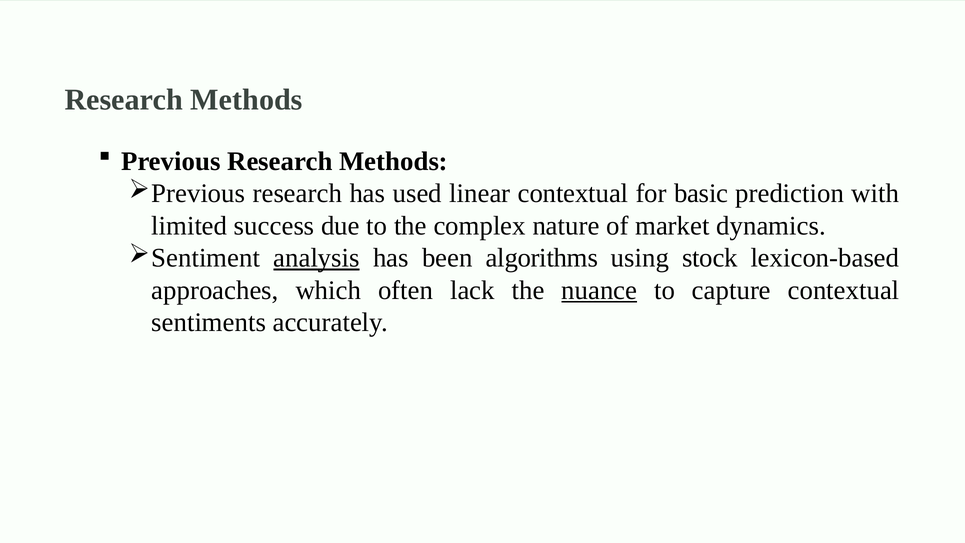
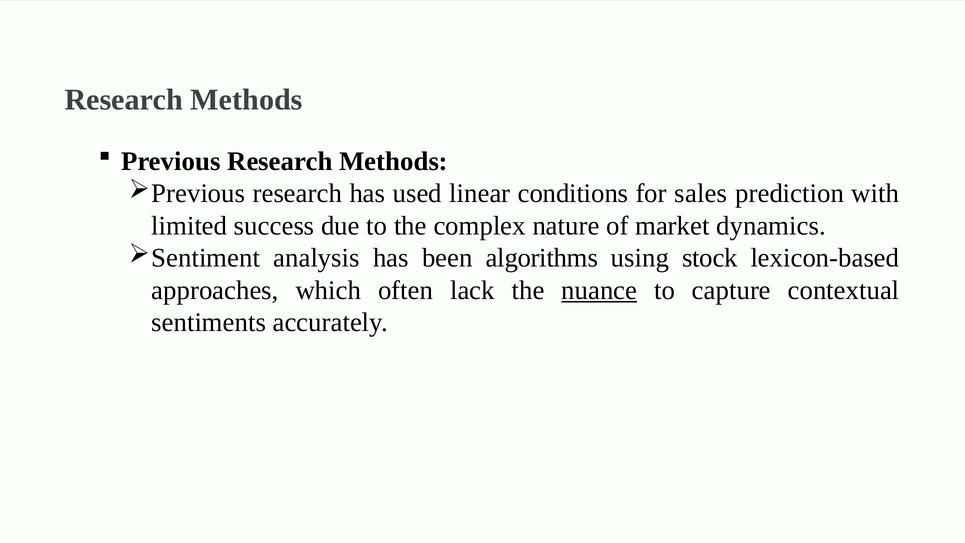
linear contextual: contextual -> conditions (573, 194)
basic: basic -> sales (701, 194)
analysis underline: present -> none (317, 258)
